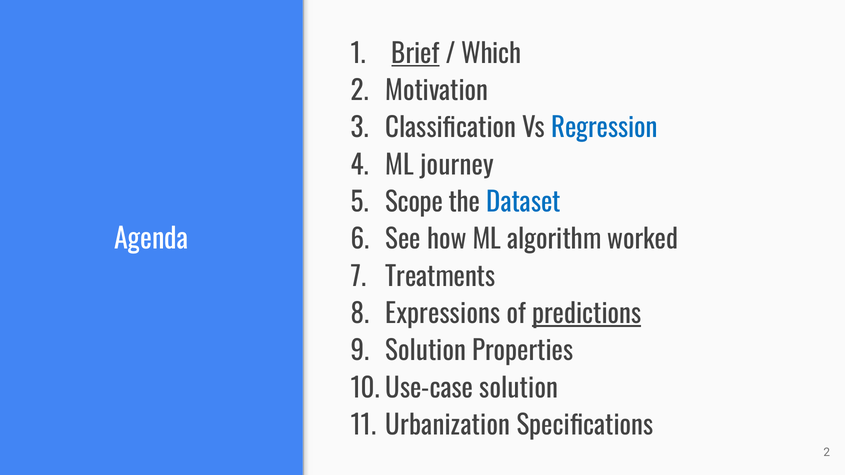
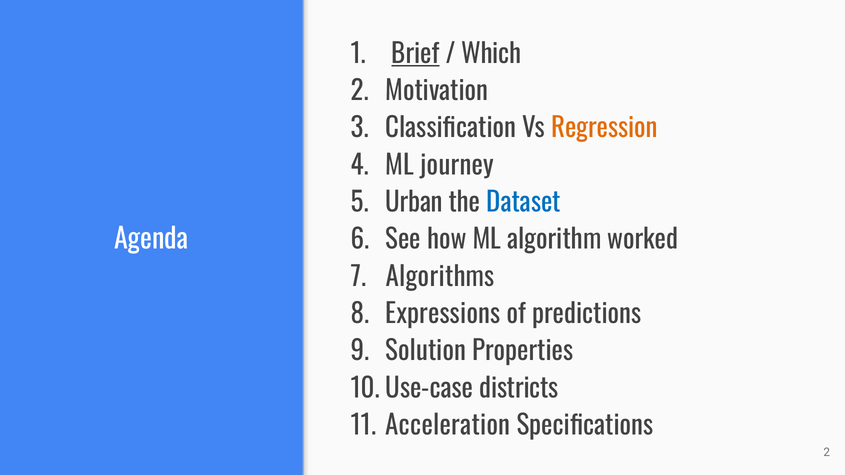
Regression colour: blue -> orange (604, 129)
Scope: Scope -> Urban (414, 203)
Treatments: Treatments -> Algorithms (440, 277)
predictions underline: present -> none (587, 315)
solution: solution -> districts (519, 389)
Urbanization: Urbanization -> Acceleration (448, 426)
